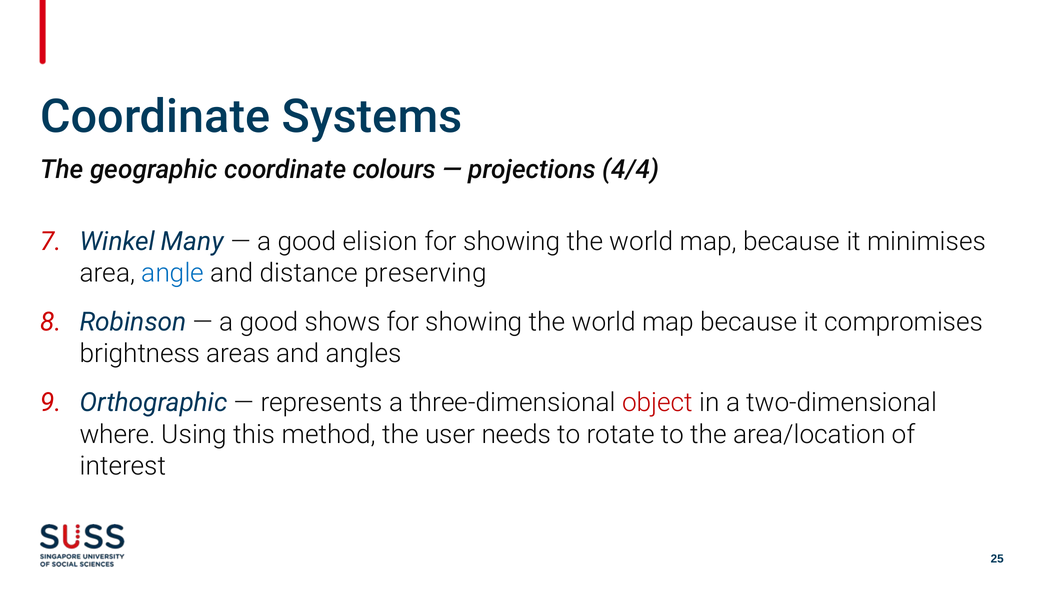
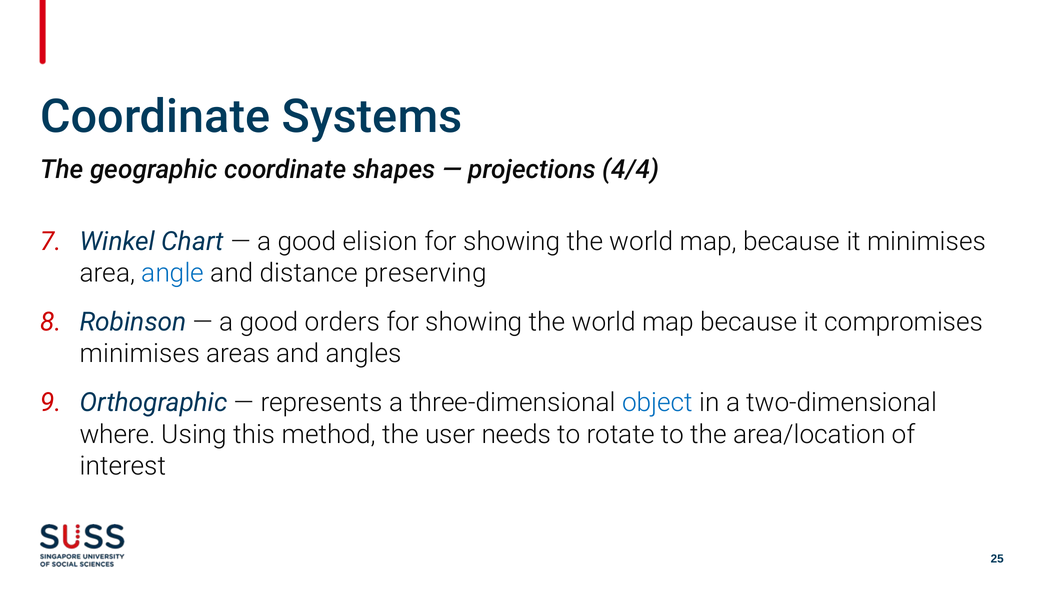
colours: colours -> shapes (394, 170)
Many: Many -> Chart (192, 242)
shows: shows -> orders (342, 322)
brightness: brightness -> minimises (140, 354)
object colour: red -> blue (657, 403)
